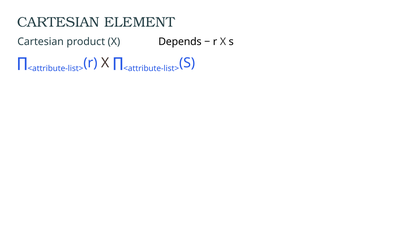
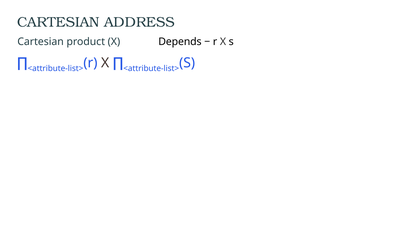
ELEMENT: ELEMENT -> ADDRESS (139, 22)
